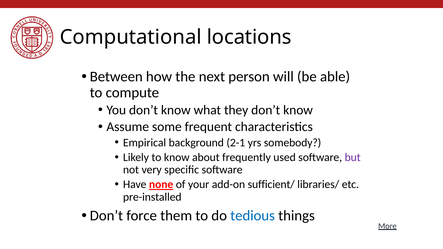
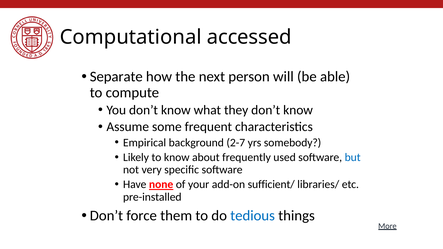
locations: locations -> accessed (249, 37)
Between: Between -> Separate (116, 77)
2-1: 2-1 -> 2-7 (236, 143)
but colour: purple -> blue (353, 157)
